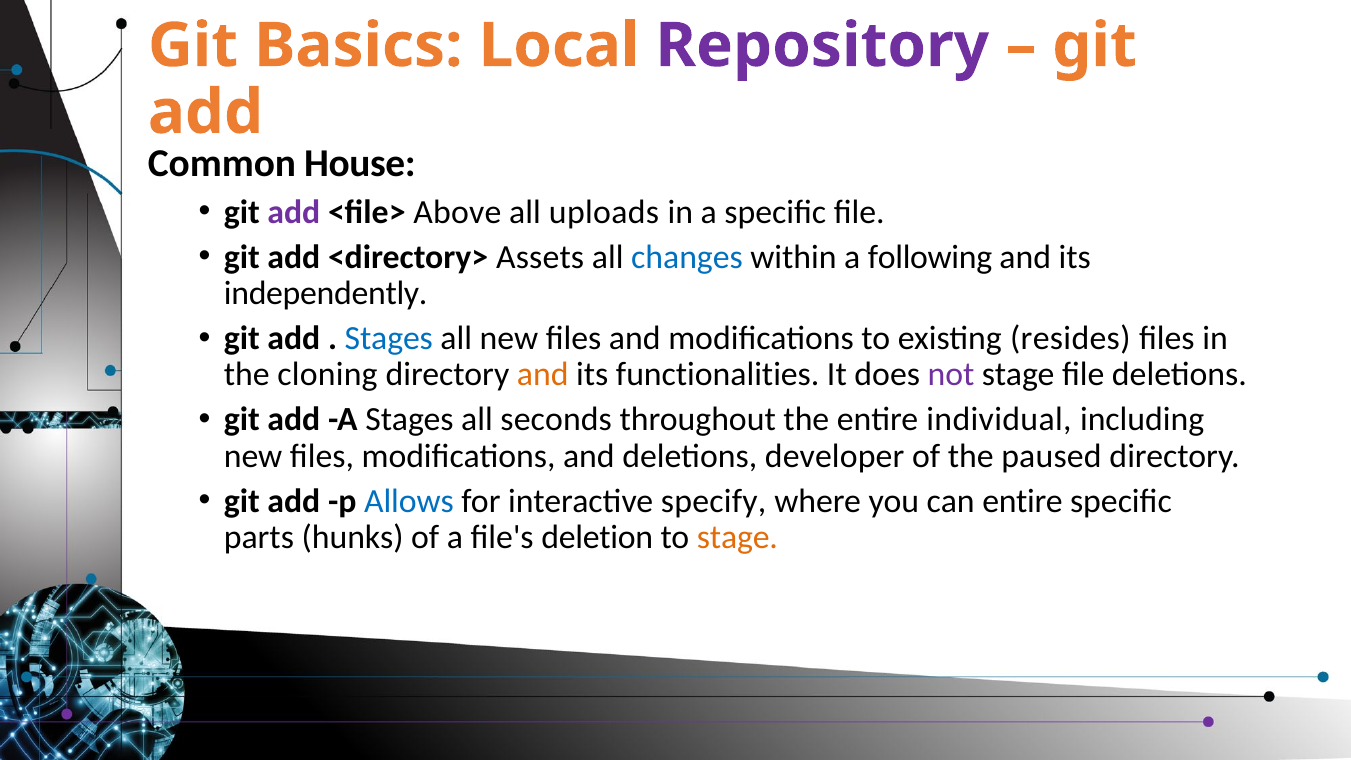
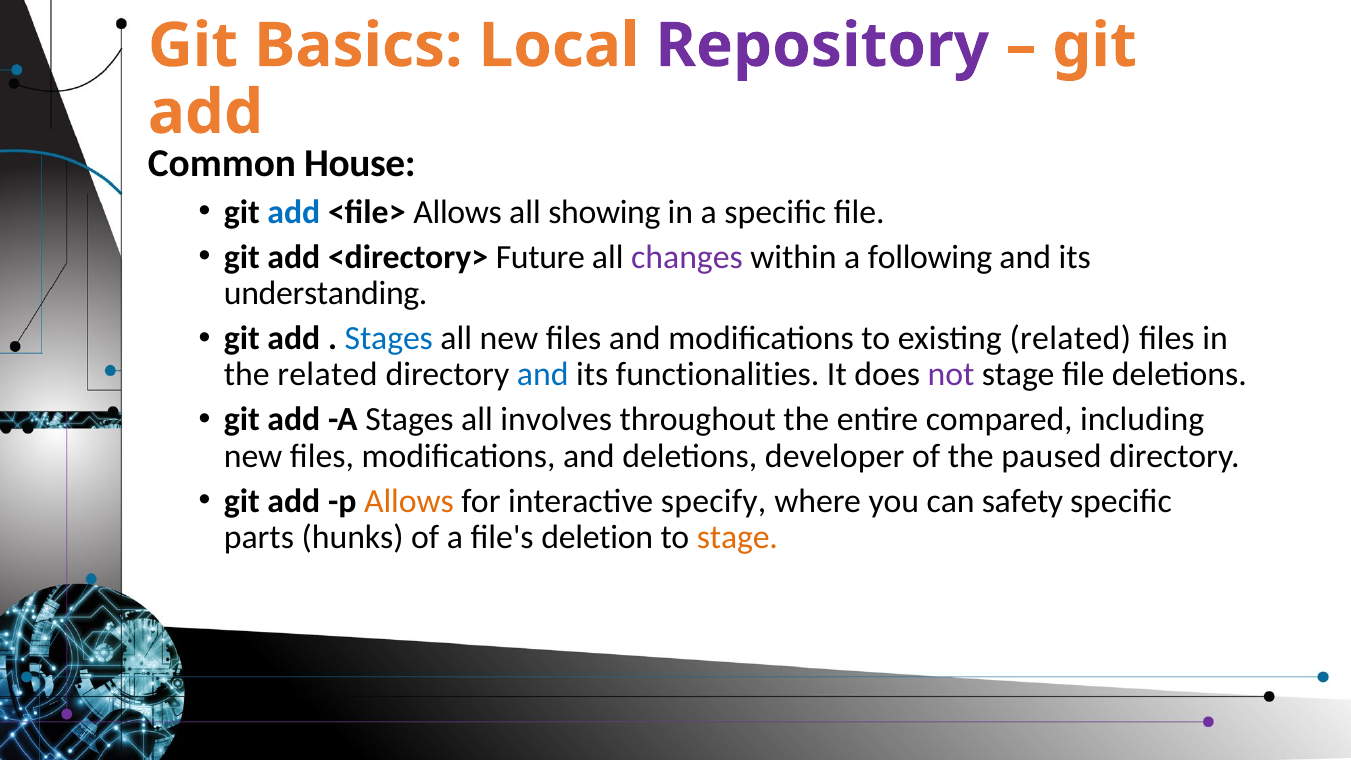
add colour: purple -> blue (294, 212)
<file> Above: Above -> Allows (458, 212)
uploads: uploads -> showing (604, 212)
Assets: Assets -> Future (540, 257)
changes colour: blue -> purple (687, 257)
independently: independently -> understanding (326, 293)
existing resides: resides -> related (1070, 338)
the cloning: cloning -> related (327, 375)
and colour: orange -> blue (543, 375)
seconds: seconds -> involves (556, 420)
individual: individual -> compared (999, 420)
Allows colour: blue -> orange (409, 501)
can entire: entire -> safety (1023, 501)
